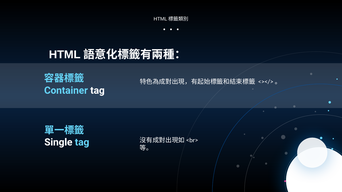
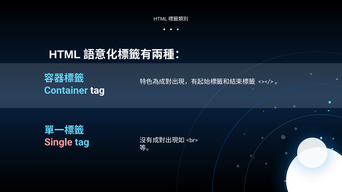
Single colour: white -> pink (58, 142)
